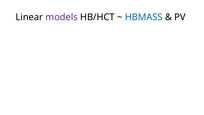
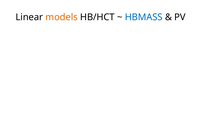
models colour: purple -> orange (62, 17)
